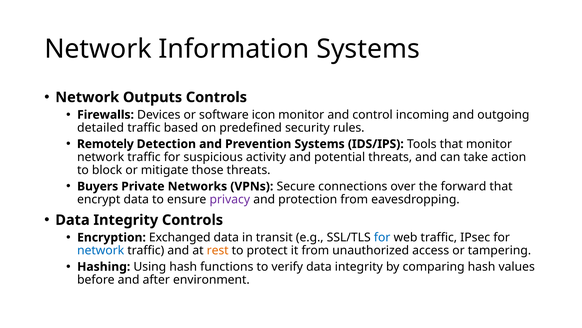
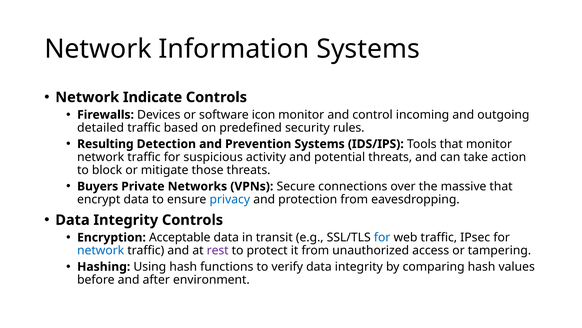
Outputs: Outputs -> Indicate (153, 97)
Remotely: Remotely -> Resulting (105, 144)
forward: forward -> massive (464, 186)
privacy colour: purple -> blue (230, 199)
Exchanged: Exchanged -> Acceptable (180, 237)
rest colour: orange -> purple (218, 250)
